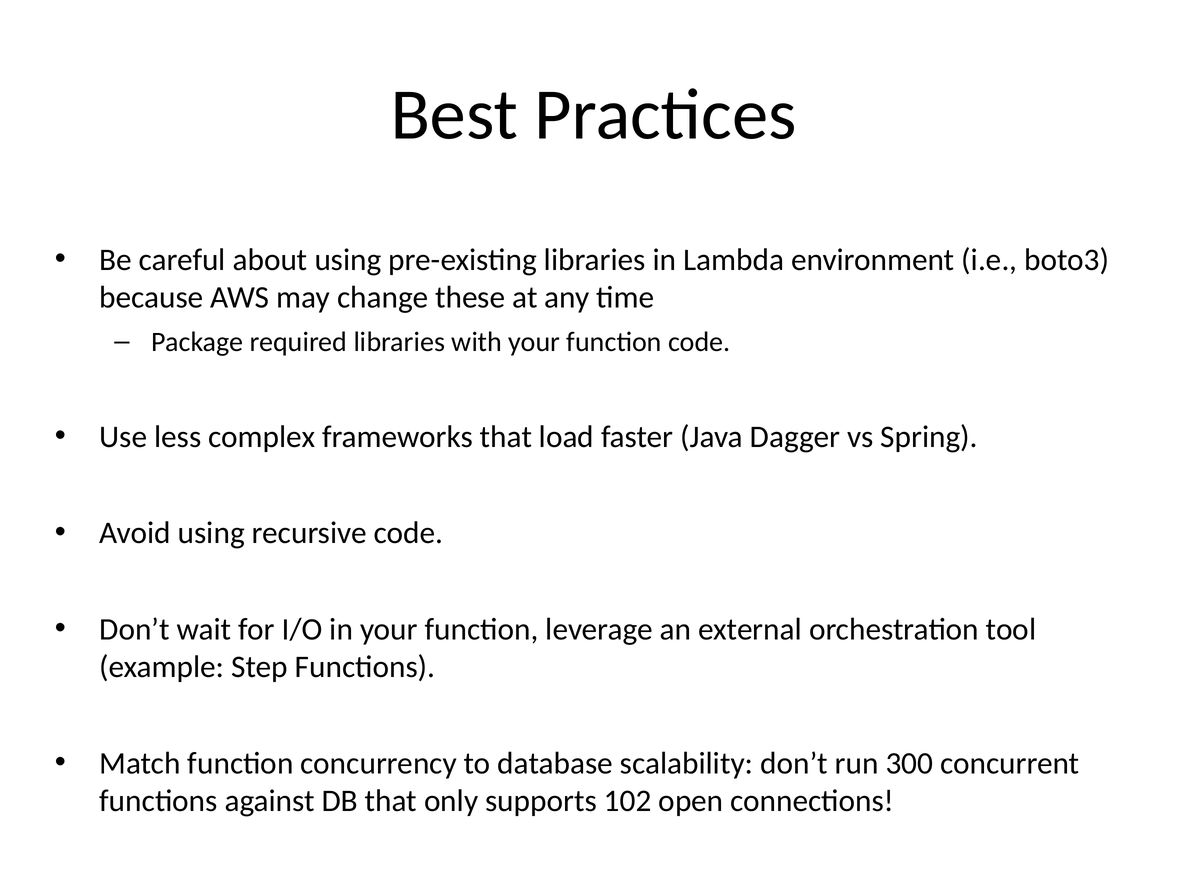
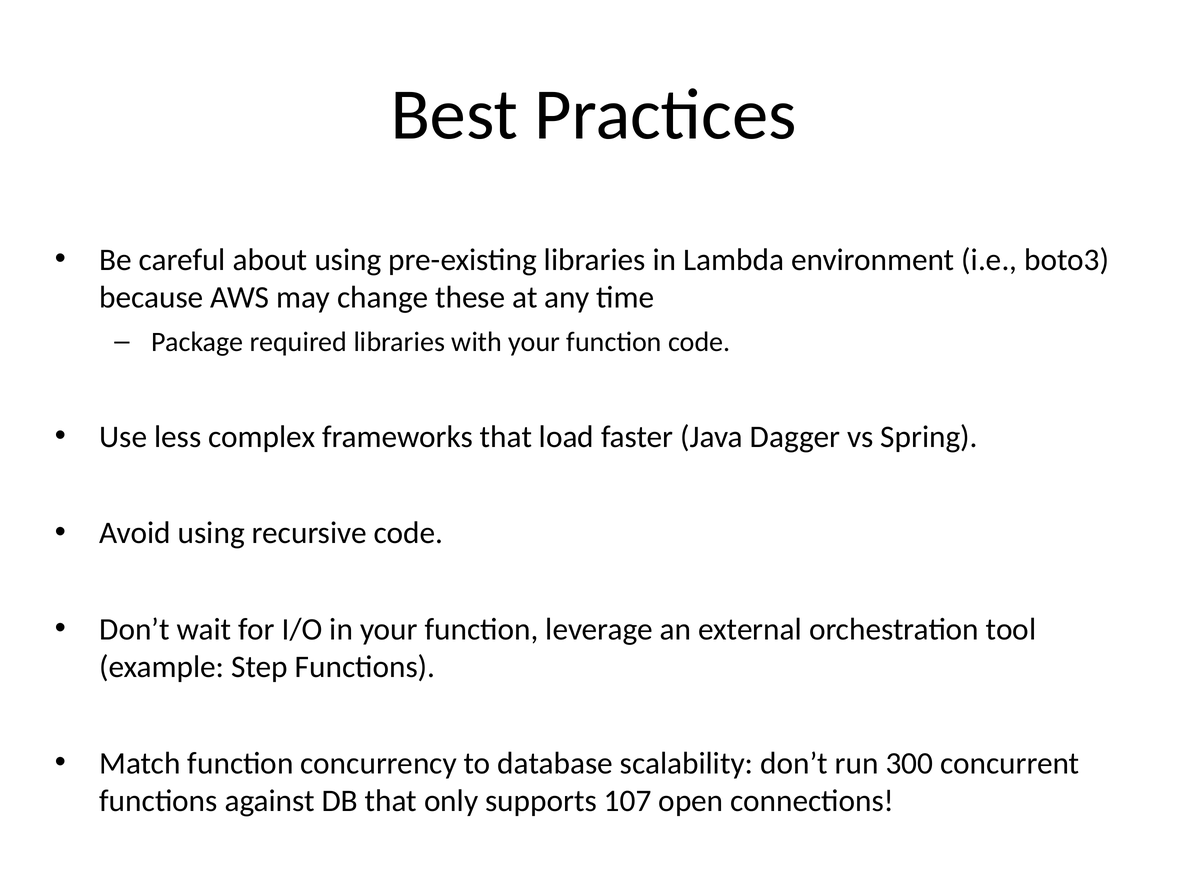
102: 102 -> 107 (628, 801)
